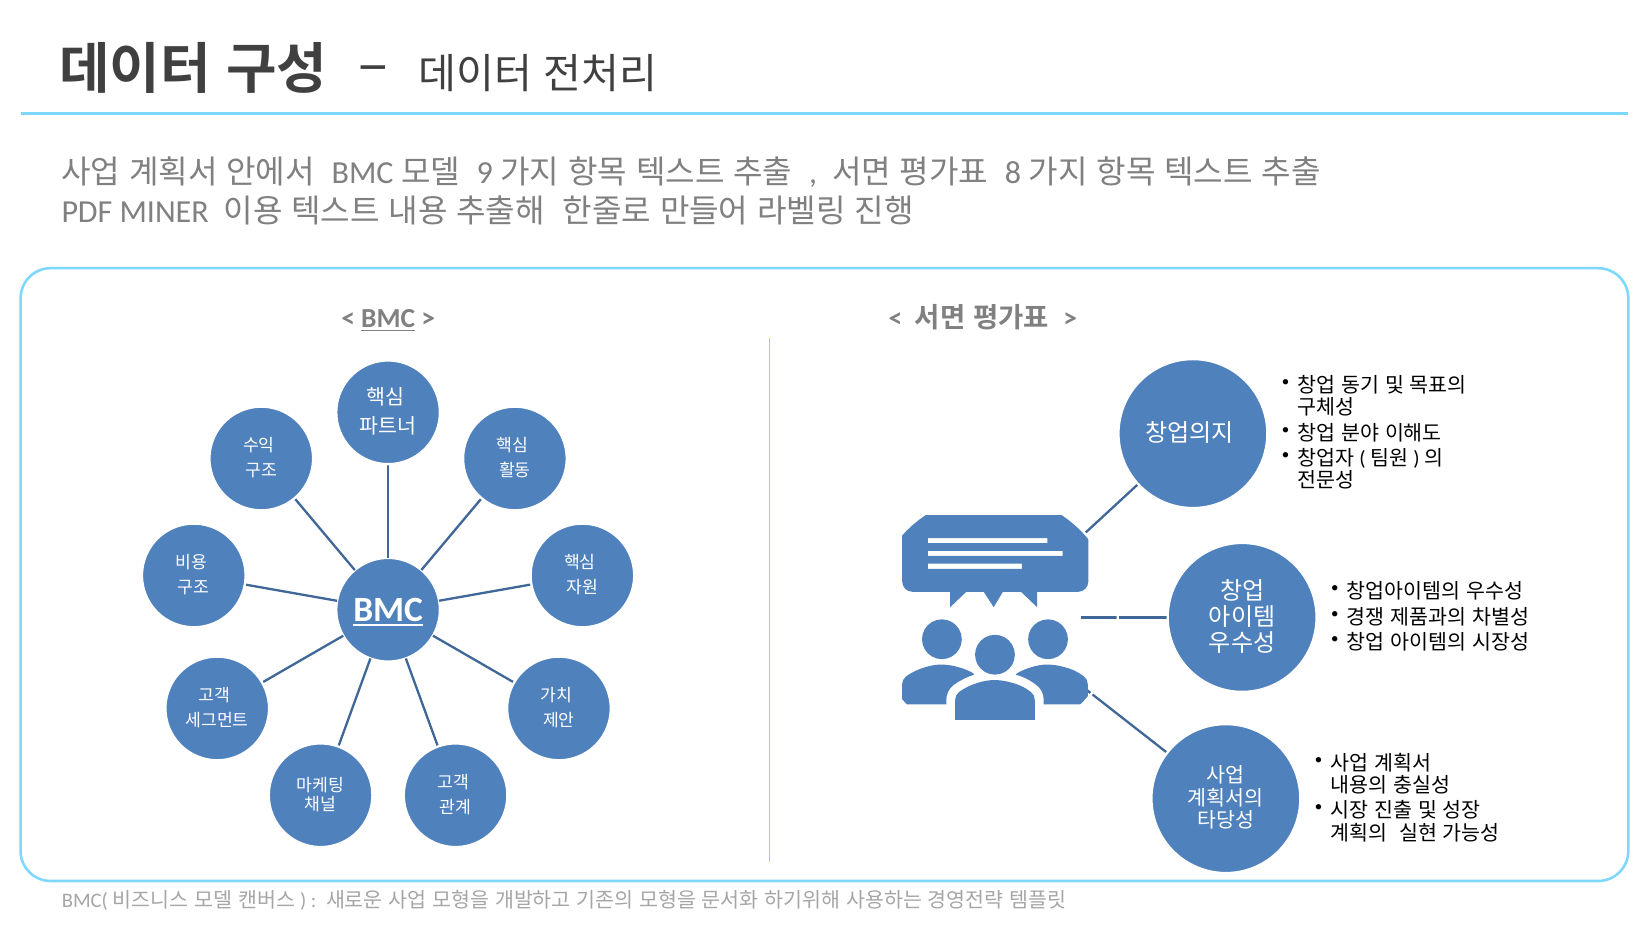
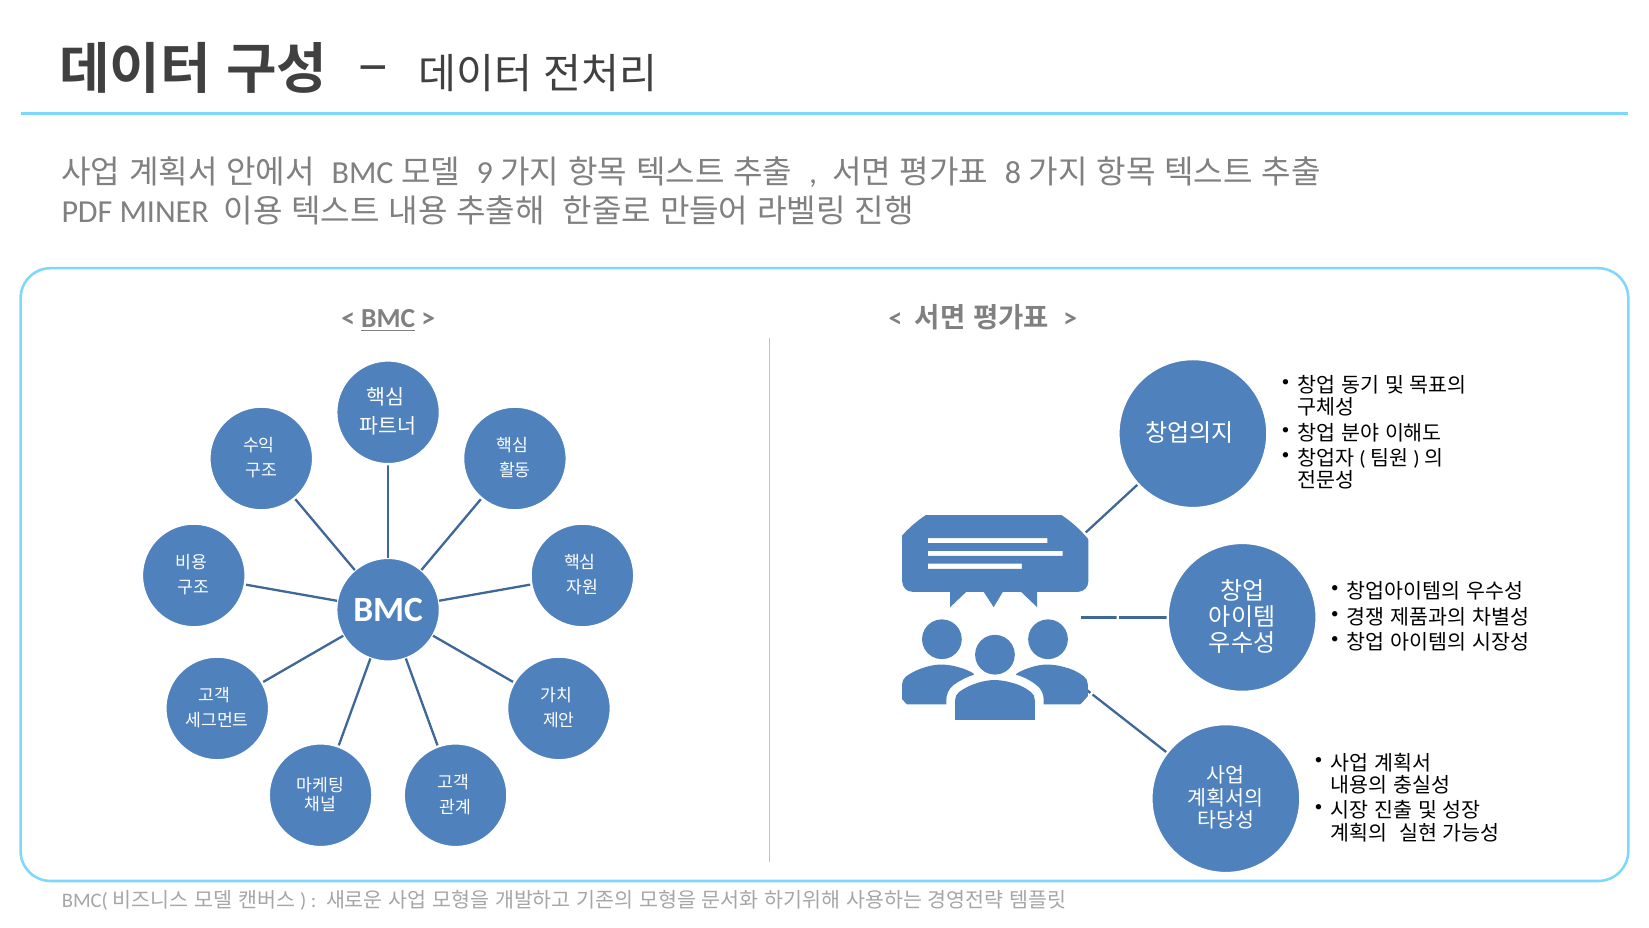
BMC underline: present -> none (388, 609)
